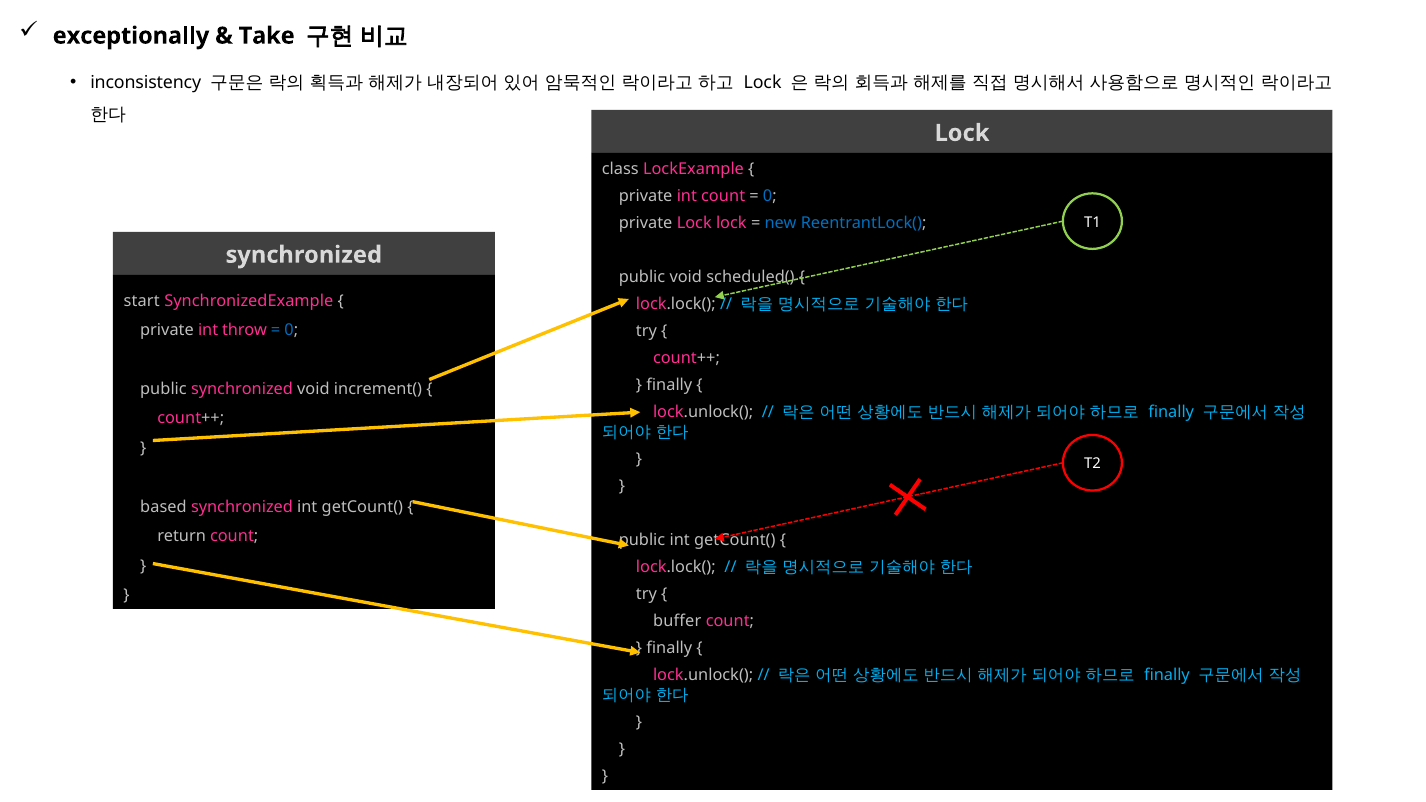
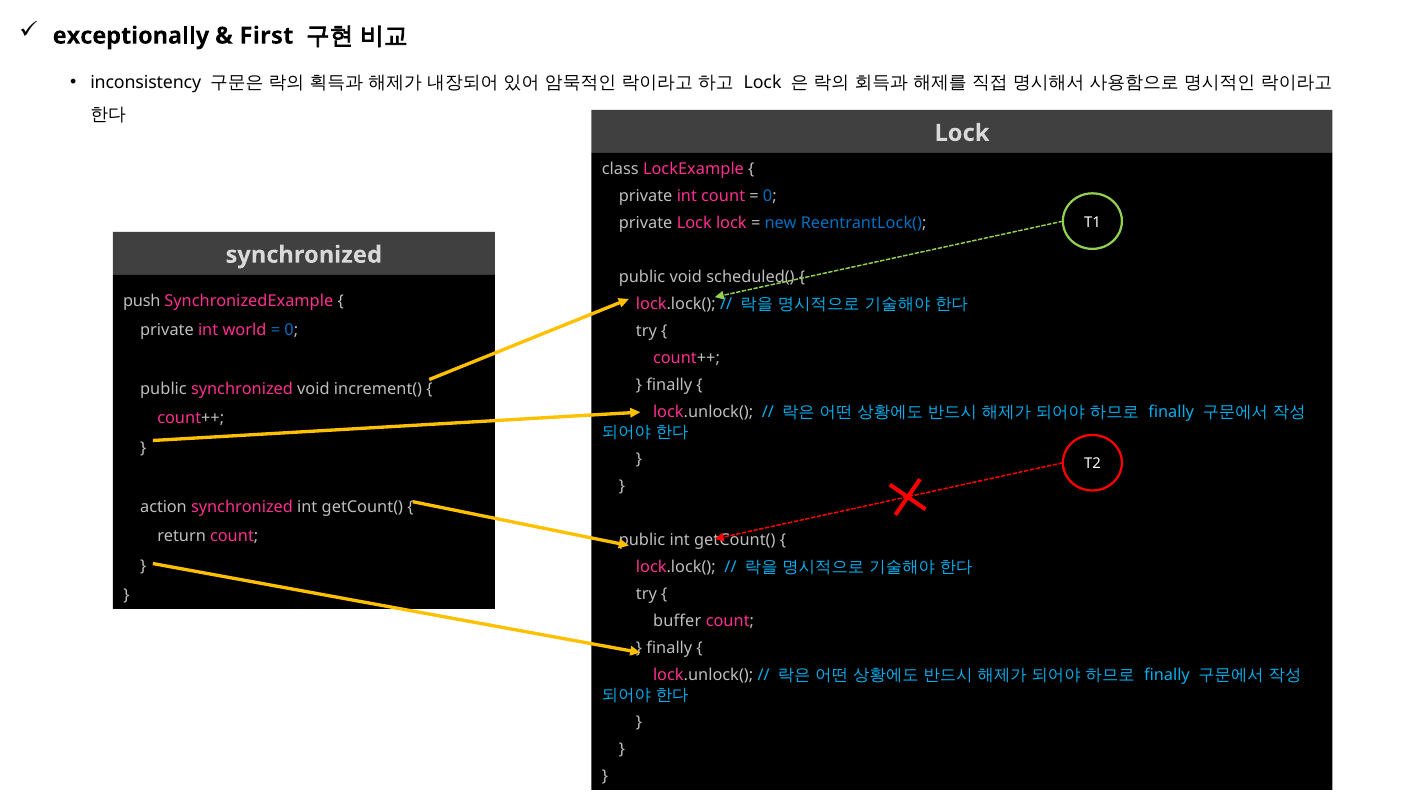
Take: Take -> First (266, 36)
start: start -> push (142, 301)
throw: throw -> world (245, 330)
based: based -> action (164, 507)
